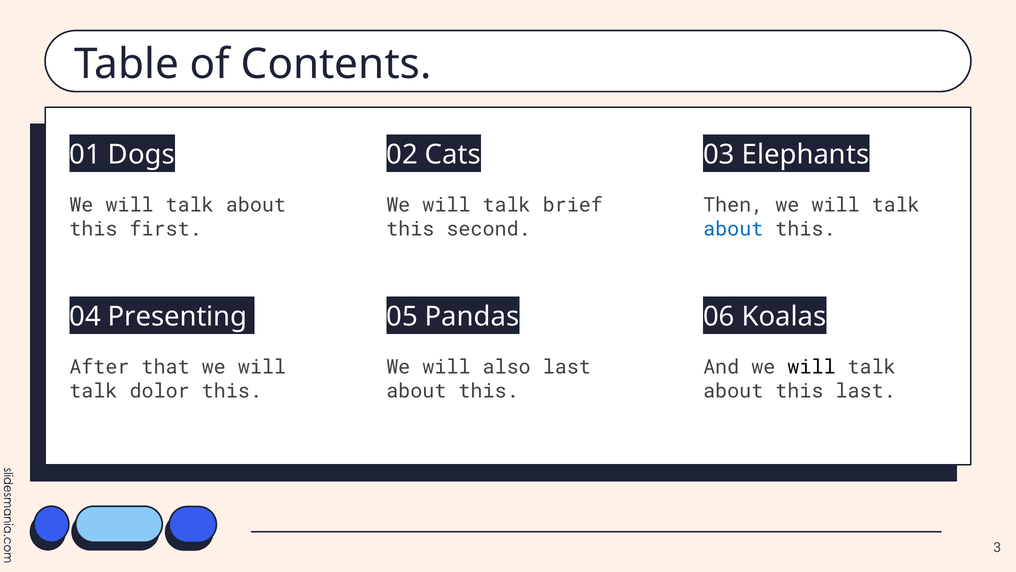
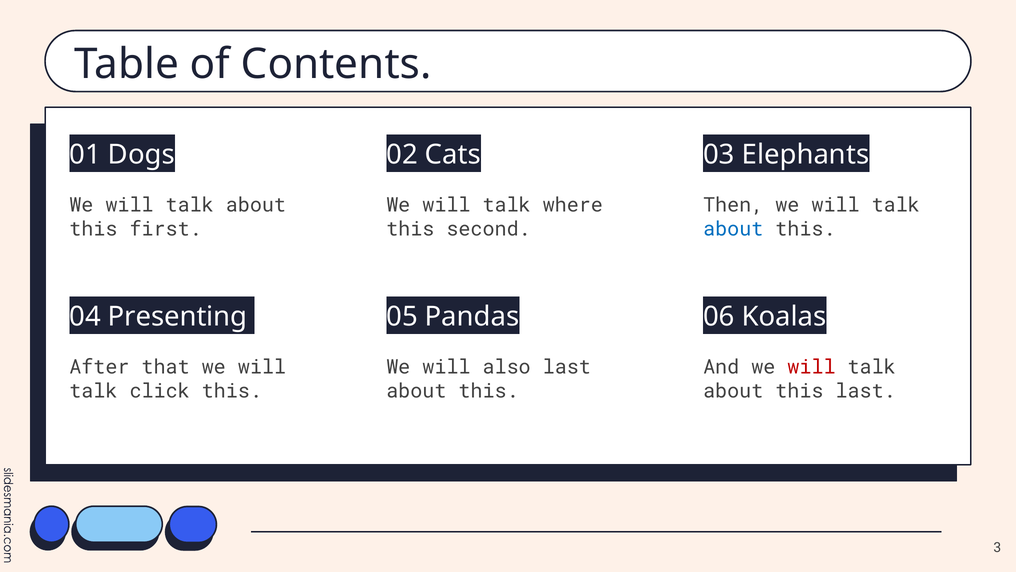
brief: brief -> where (573, 205)
will colour: black -> red (811, 367)
dolor: dolor -> click (160, 391)
